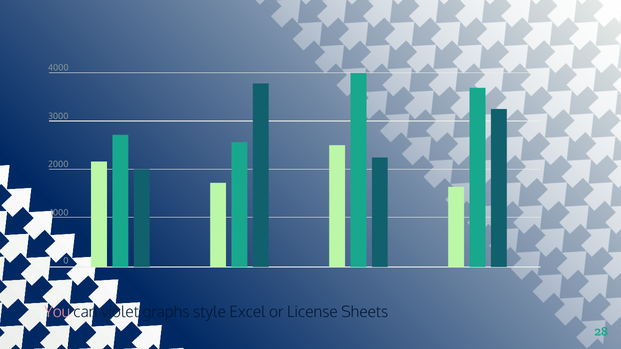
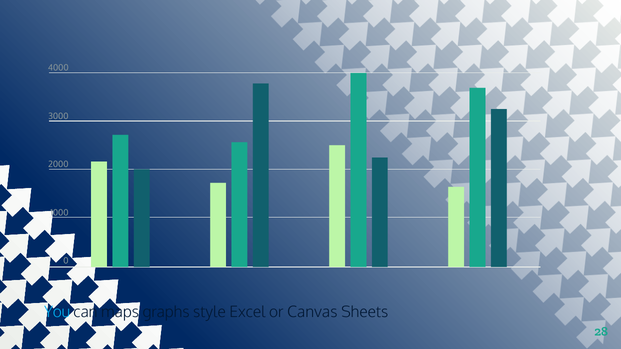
You colour: pink -> light blue (57, 312)
violet: violet -> maps (120, 312)
License: License -> Canvas (312, 312)
